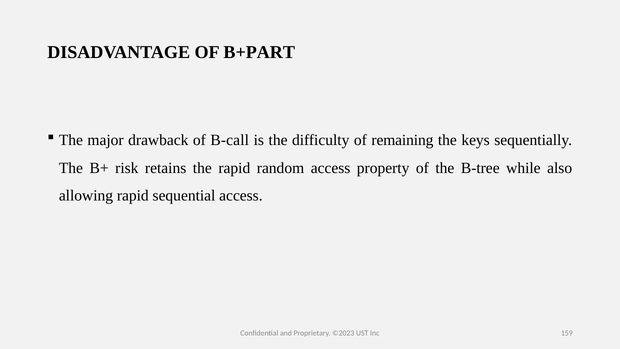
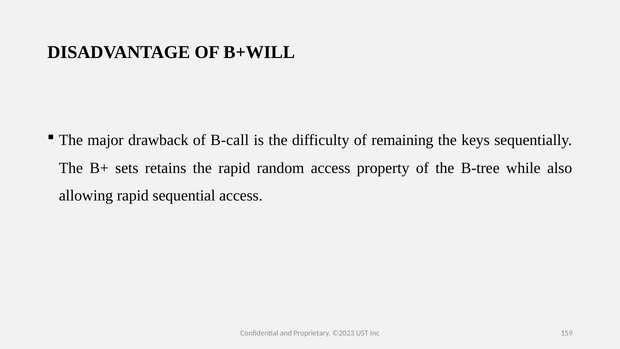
B+PART: B+PART -> B+WILL (259, 52)
risk: risk -> sets (127, 168)
